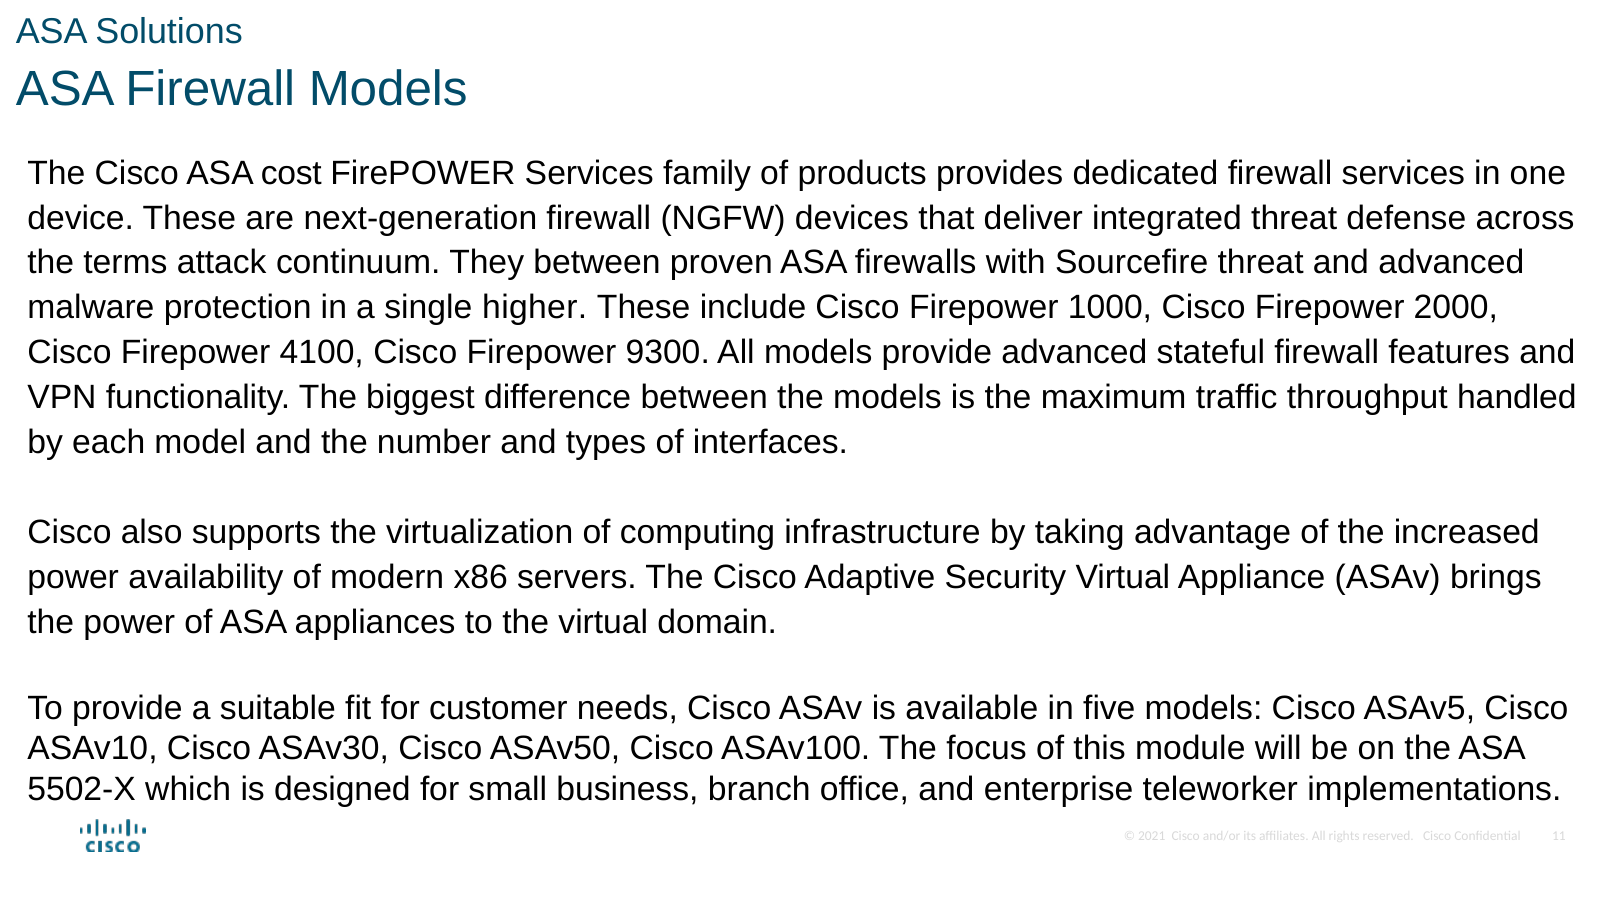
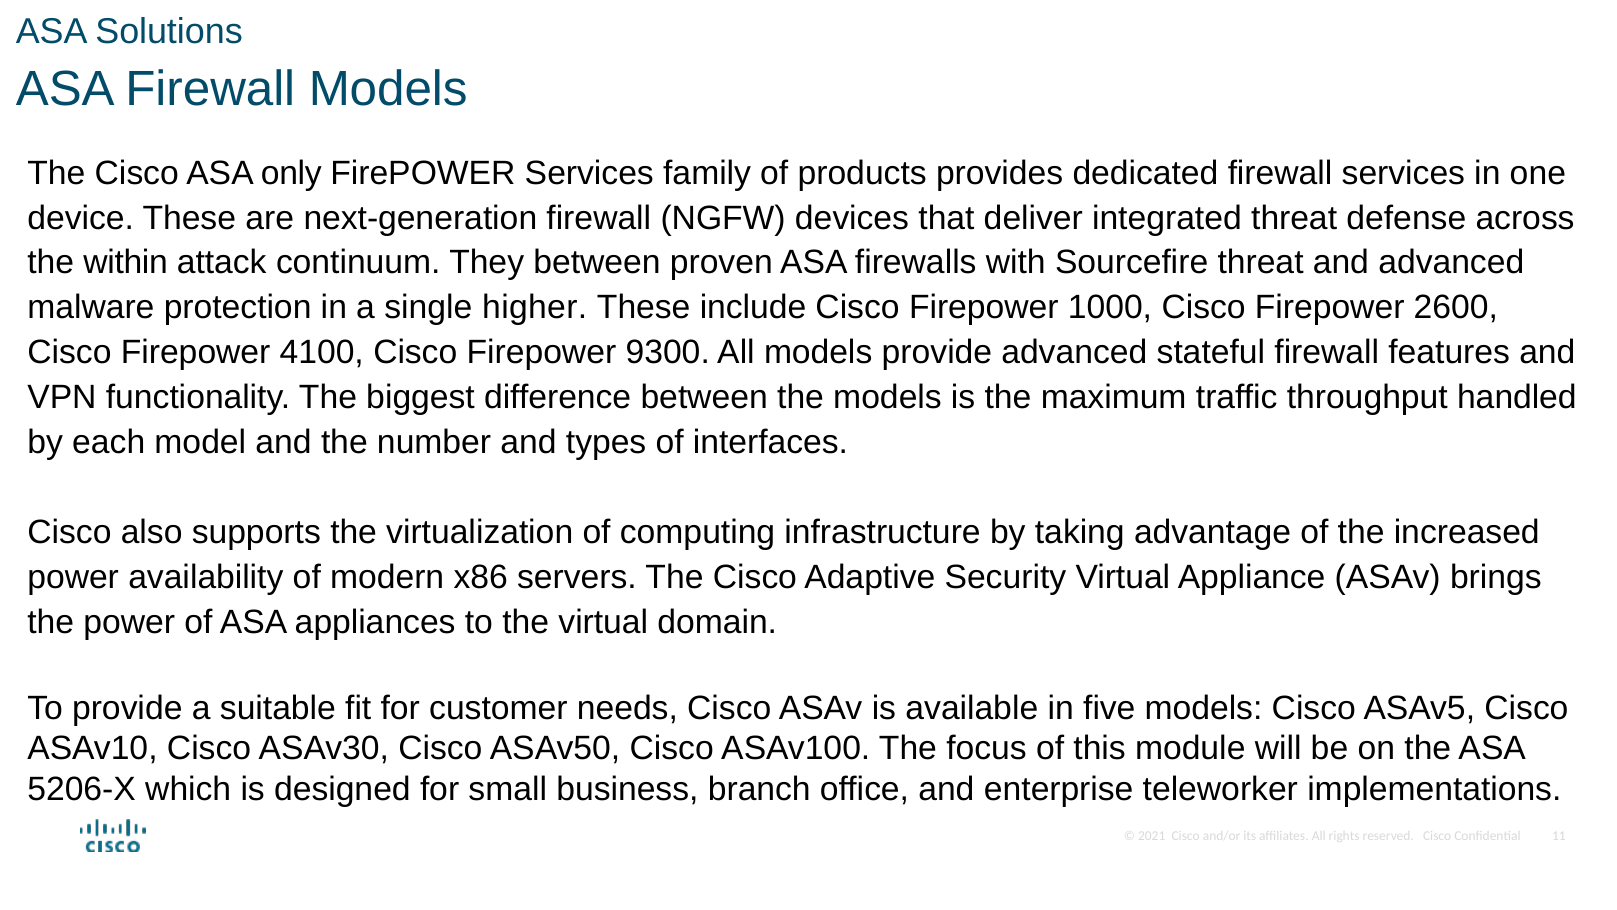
cost: cost -> only (291, 173)
terms: terms -> within (126, 263)
2000: 2000 -> 2600 (1456, 308)
5502-X: 5502-X -> 5206-X (82, 789)
